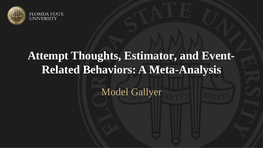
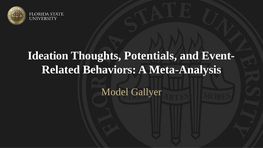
Attempt: Attempt -> Ideation (48, 56)
Estimator: Estimator -> Potentials (151, 56)
